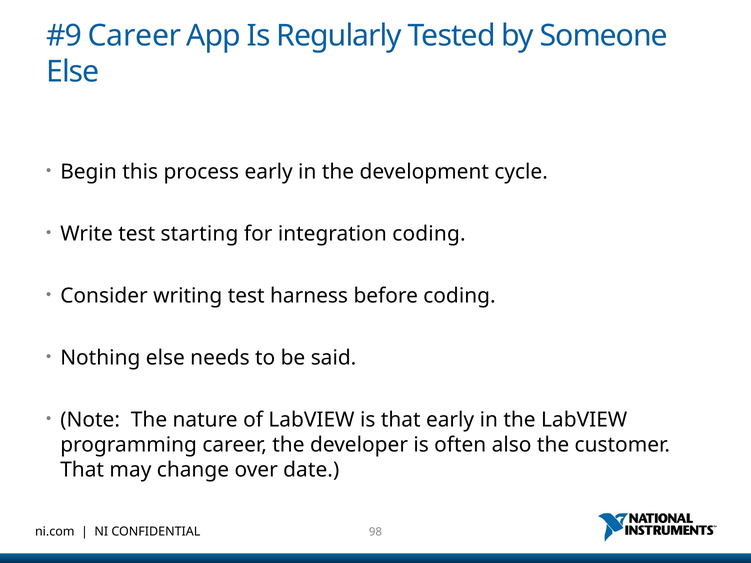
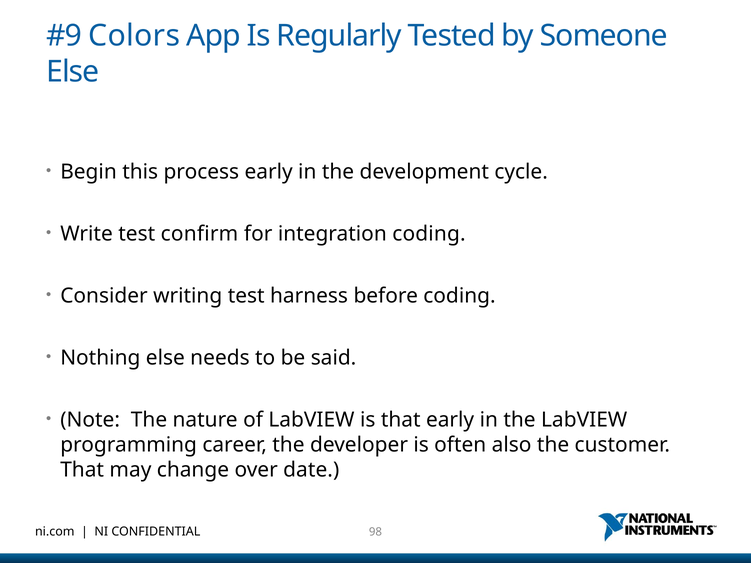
Career: Career -> Colors (134, 36)
starting: starting -> confirm (199, 234)
